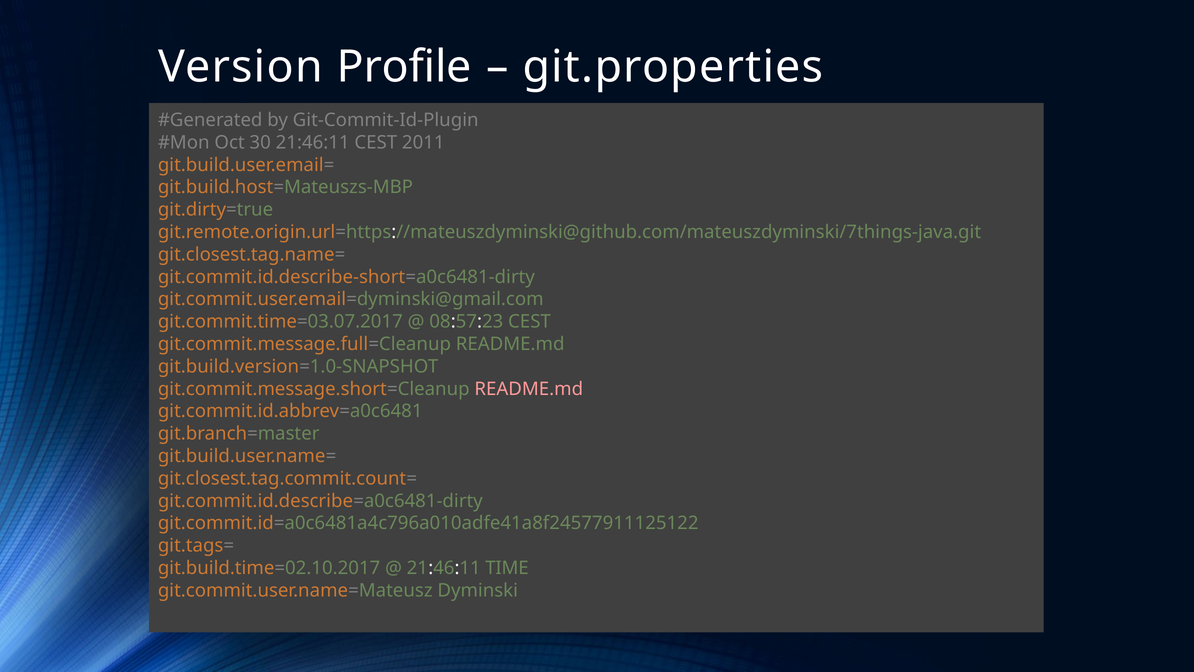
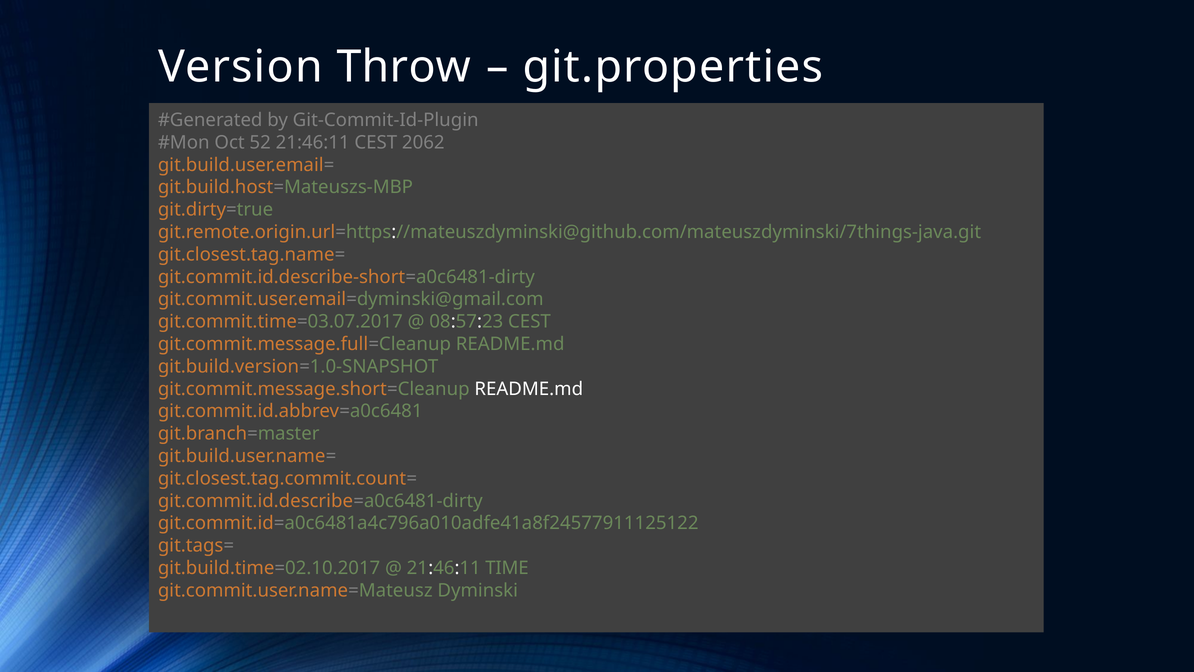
Profile: Profile -> Throw (404, 67)
30: 30 -> 52 (260, 142)
2011: 2011 -> 2062 (423, 142)
README.md colour: pink -> white (529, 389)
